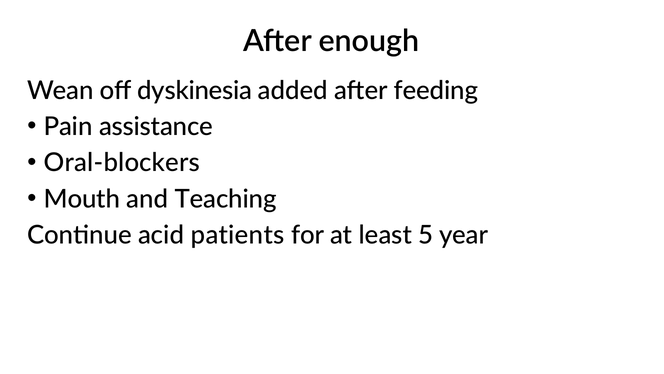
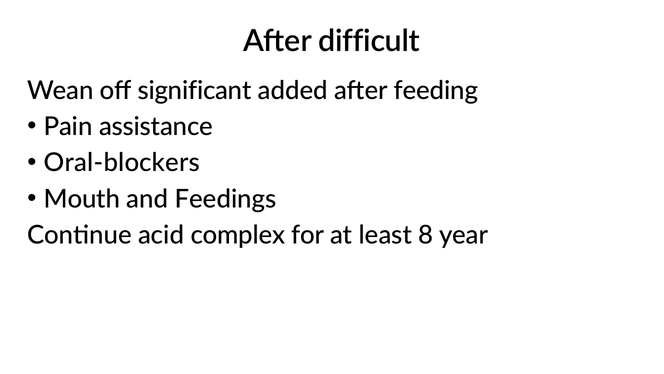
enough: enough -> difficult (369, 41)
dyskinesia: dyskinesia -> significant (195, 90)
Teaching: Teaching -> Feedings (226, 199)
patients: patients -> complex (238, 235)
5: 5 -> 8 (426, 235)
